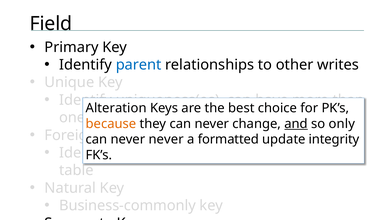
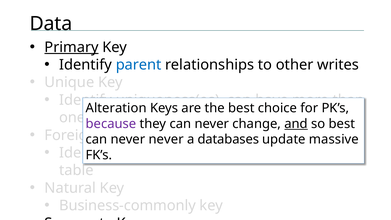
Field: Field -> Data (51, 24)
Primary underline: none -> present (71, 47)
because colour: orange -> purple (111, 124)
so only: only -> best (342, 124)
formatted: formatted -> databases (228, 139)
integrity: integrity -> massive (334, 139)
